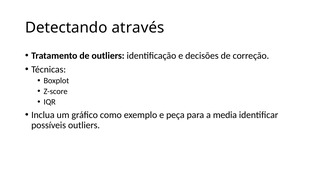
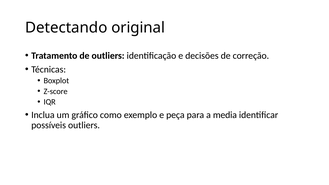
através: através -> original (138, 28)
